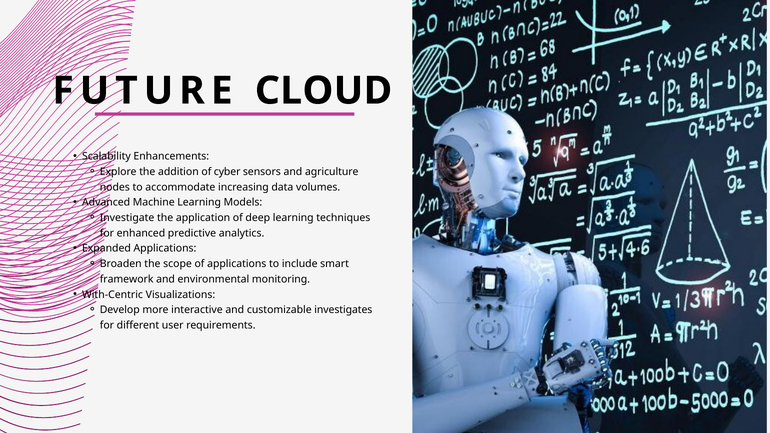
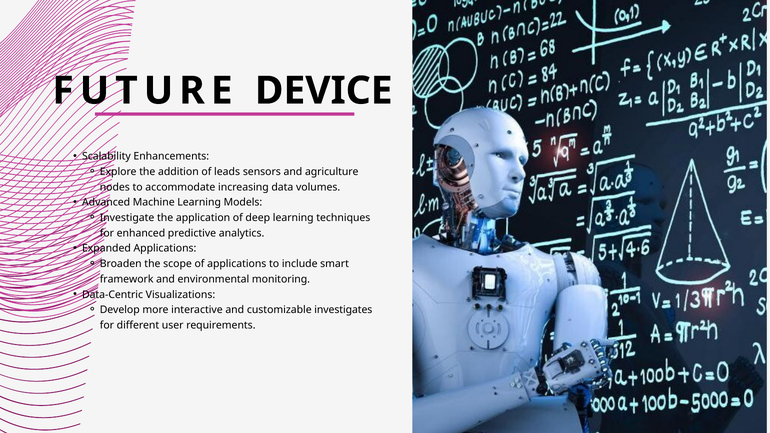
CLOUD: CLOUD -> DEVICE (324, 91)
cyber: cyber -> leads (227, 172)
With-Centric: With-Centric -> Data-Centric (113, 295)
